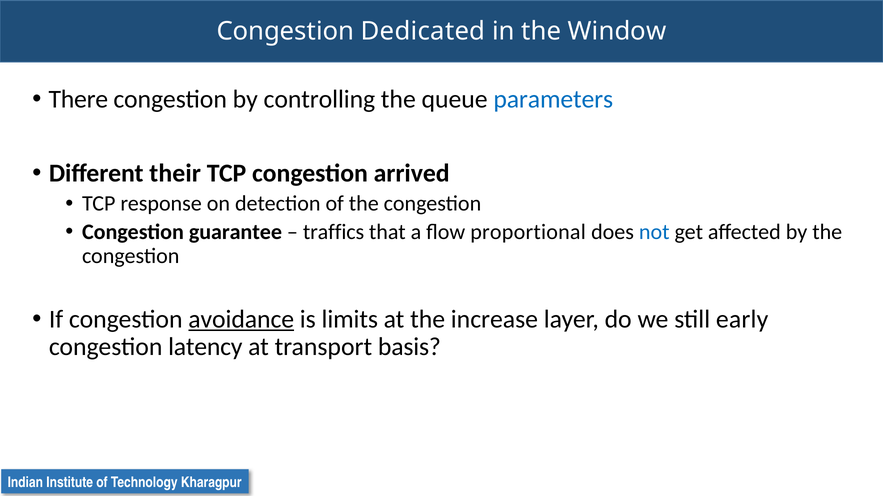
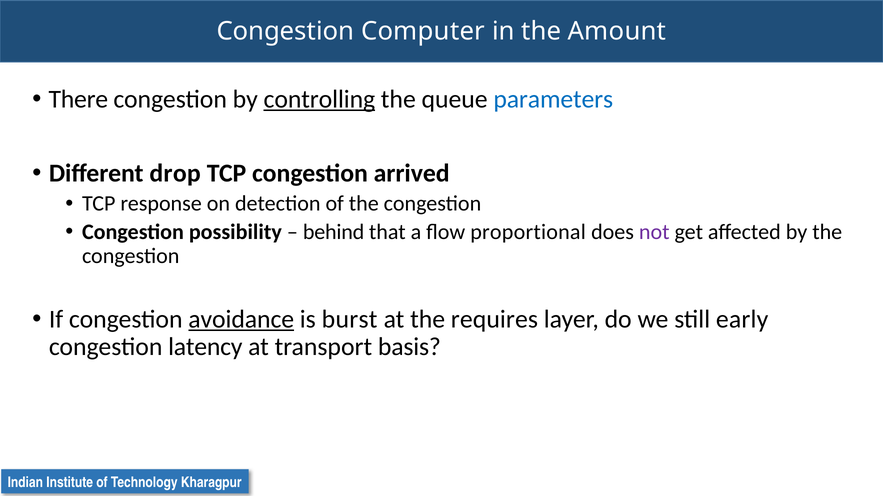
Dedicated: Dedicated -> Computer (423, 31)
Window: Window -> Amount (617, 31)
controlling underline: none -> present (319, 99)
their: their -> drop (175, 173)
guarantee: guarantee -> possibility (235, 232)
traffics: traffics -> behind (334, 232)
not colour: blue -> purple (654, 232)
limits: limits -> burst (350, 320)
increase: increase -> requires (494, 320)
